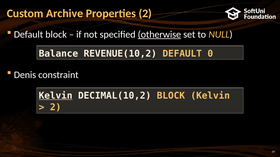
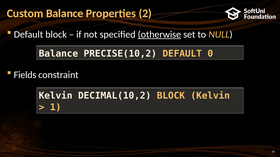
Custom Archive: Archive -> Balance (65, 14)
REVENUE(10,2: REVENUE(10,2 -> PRECISE(10,2 (120, 54)
Denis: Denis -> Fields (25, 75)
Kelvin underline: present -> none (56, 96)
2: 2 -> 1 (56, 108)
